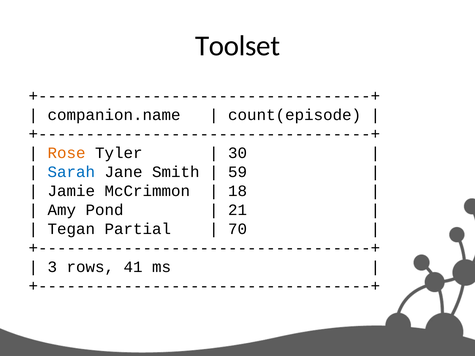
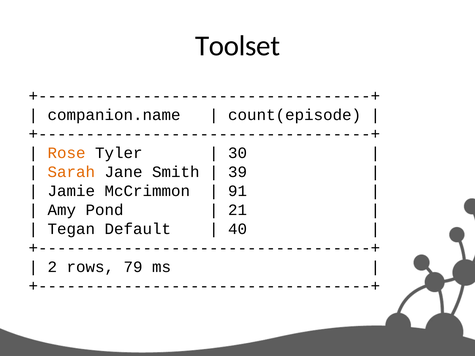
Sarah colour: blue -> orange (71, 172)
59: 59 -> 39 (238, 172)
18: 18 -> 91 (238, 191)
Partial: Partial -> Default (138, 229)
70: 70 -> 40 (238, 229)
3: 3 -> 2 (52, 267)
41: 41 -> 79 (133, 267)
